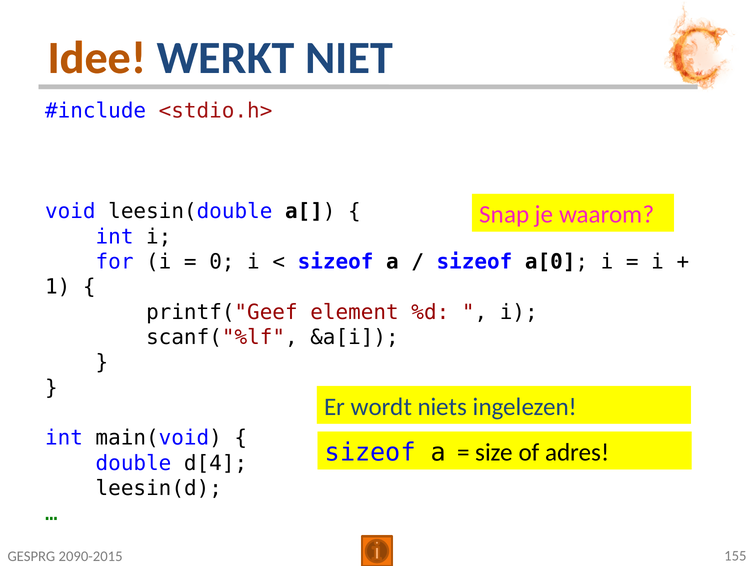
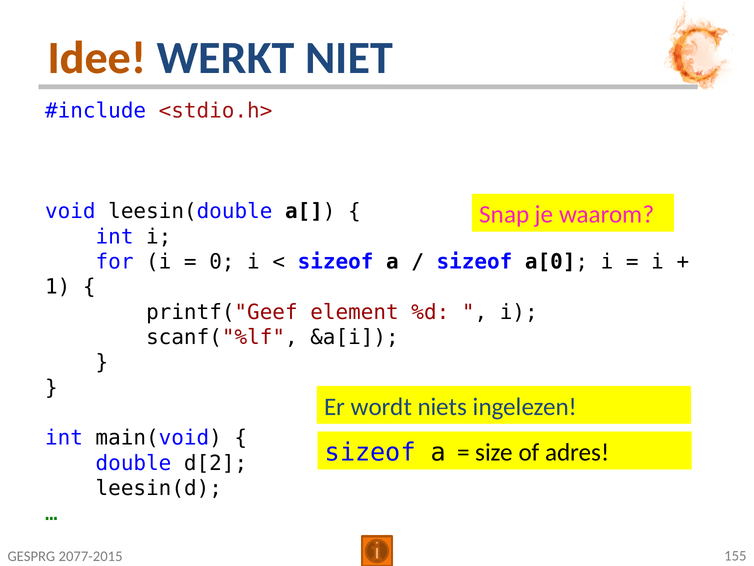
d[4: d[4 -> d[2 (216, 463)
2090-2015: 2090-2015 -> 2077-2015 (91, 556)
